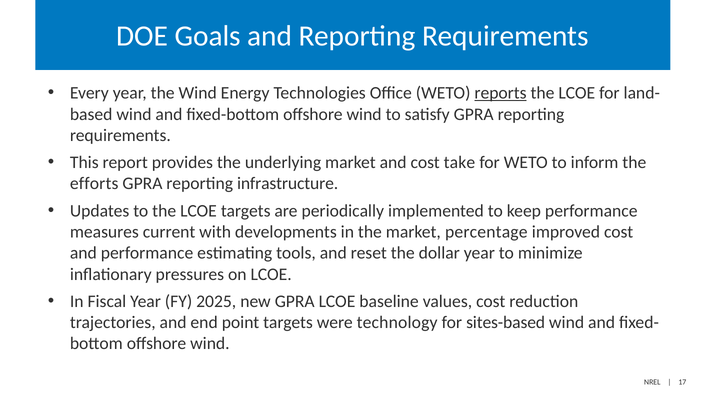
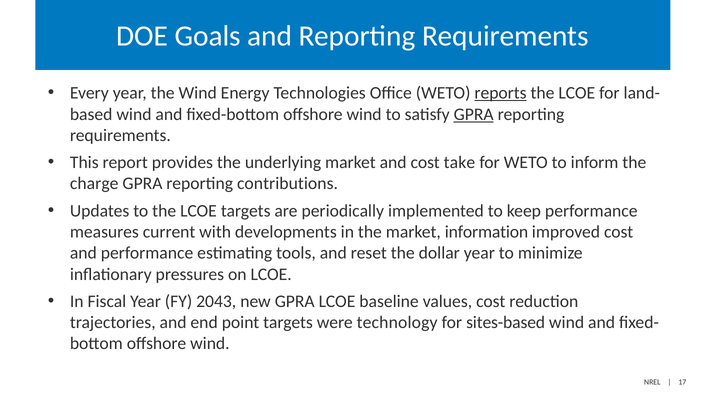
GPRA underline: none -> present (474, 114)
efforts: efforts -> charge (94, 183)
infrastructure: infrastructure -> contributions (288, 183)
percentage: percentage -> information (486, 232)
2025: 2025 -> 2043 (216, 301)
